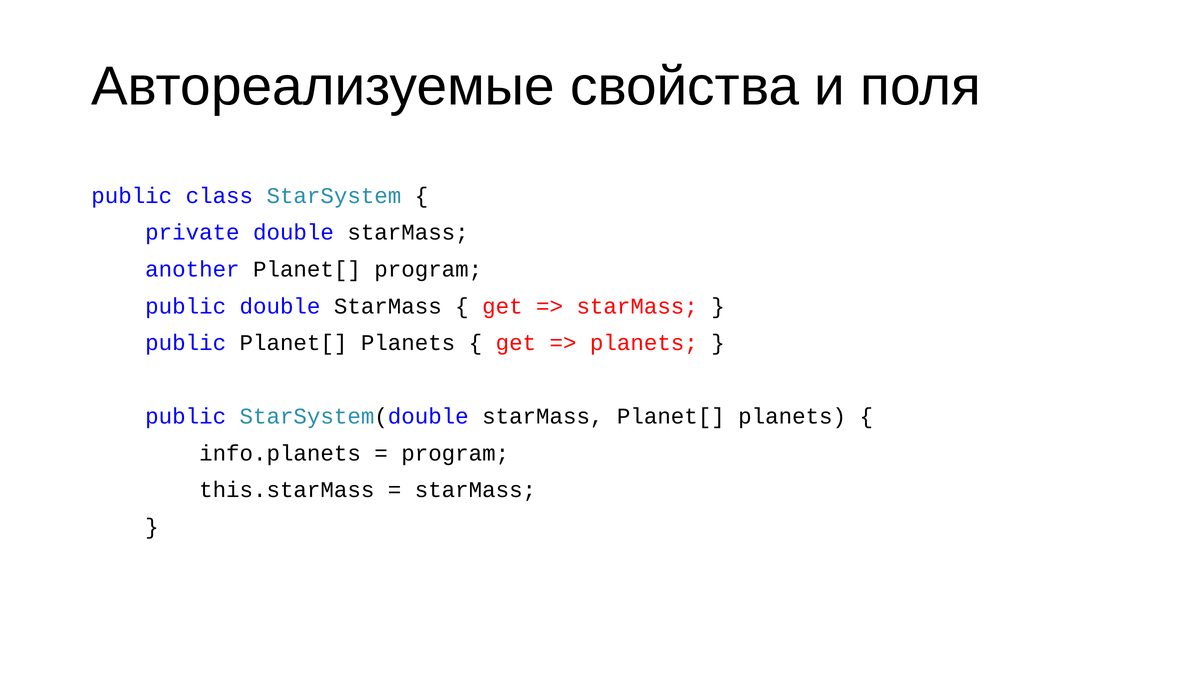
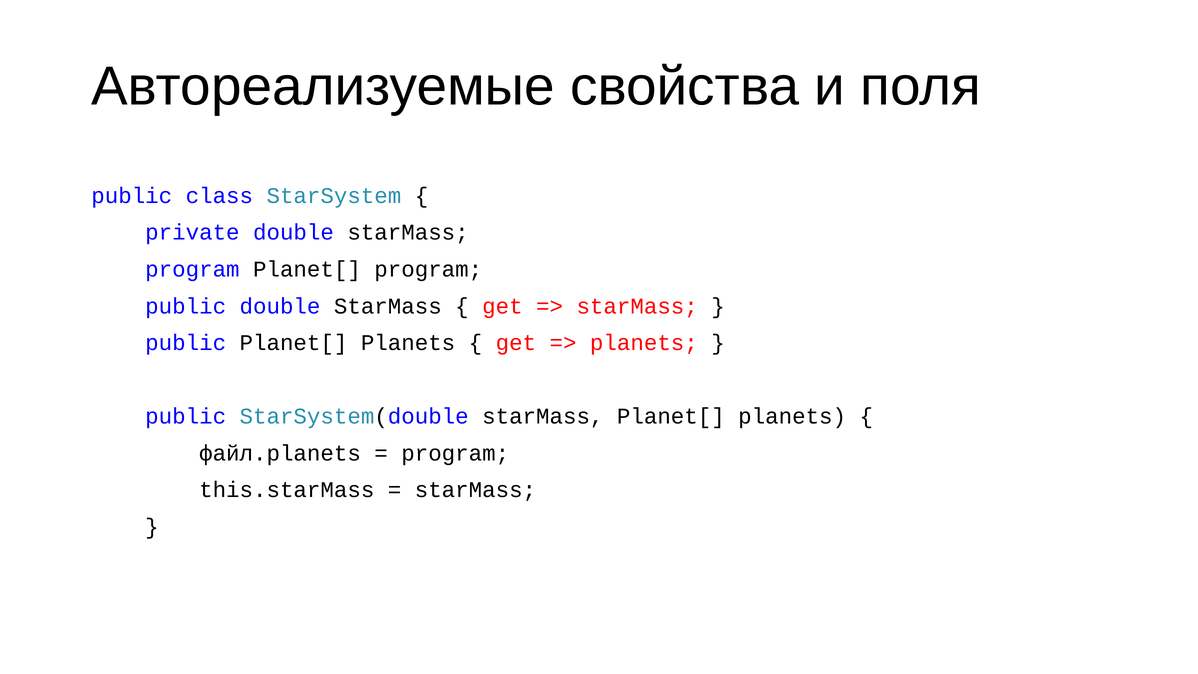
another: another -> program (192, 269)
info.planets: info.planets -> файл.planets (280, 453)
